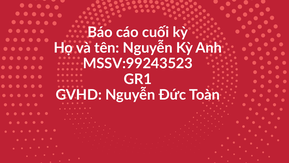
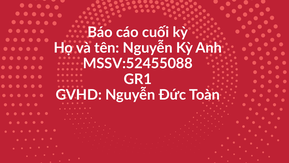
MSSV:99243523: MSSV:99243523 -> MSSV:52455088 (138, 63)
